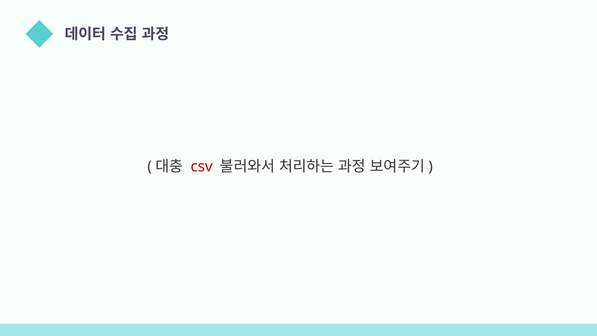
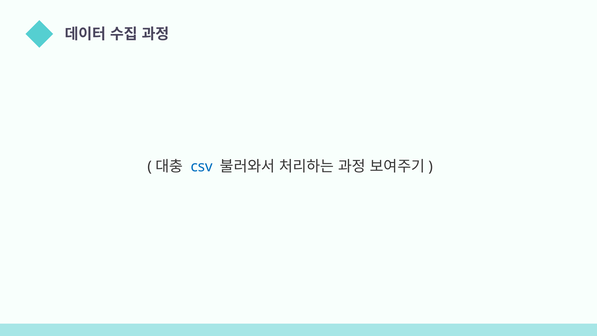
csv colour: red -> blue (202, 167)
